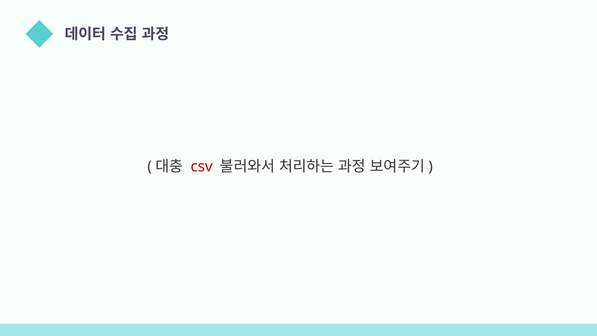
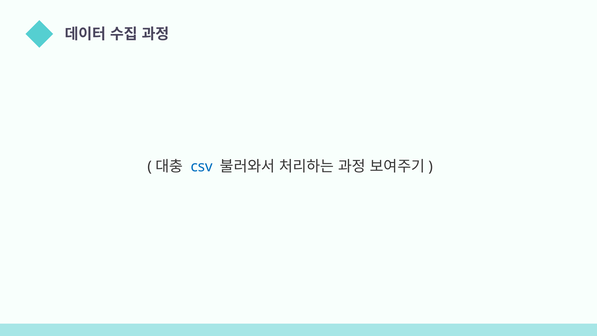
csv colour: red -> blue (202, 167)
